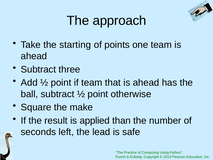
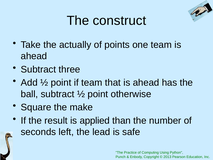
approach: approach -> construct (119, 21)
starting: starting -> actually (75, 45)
